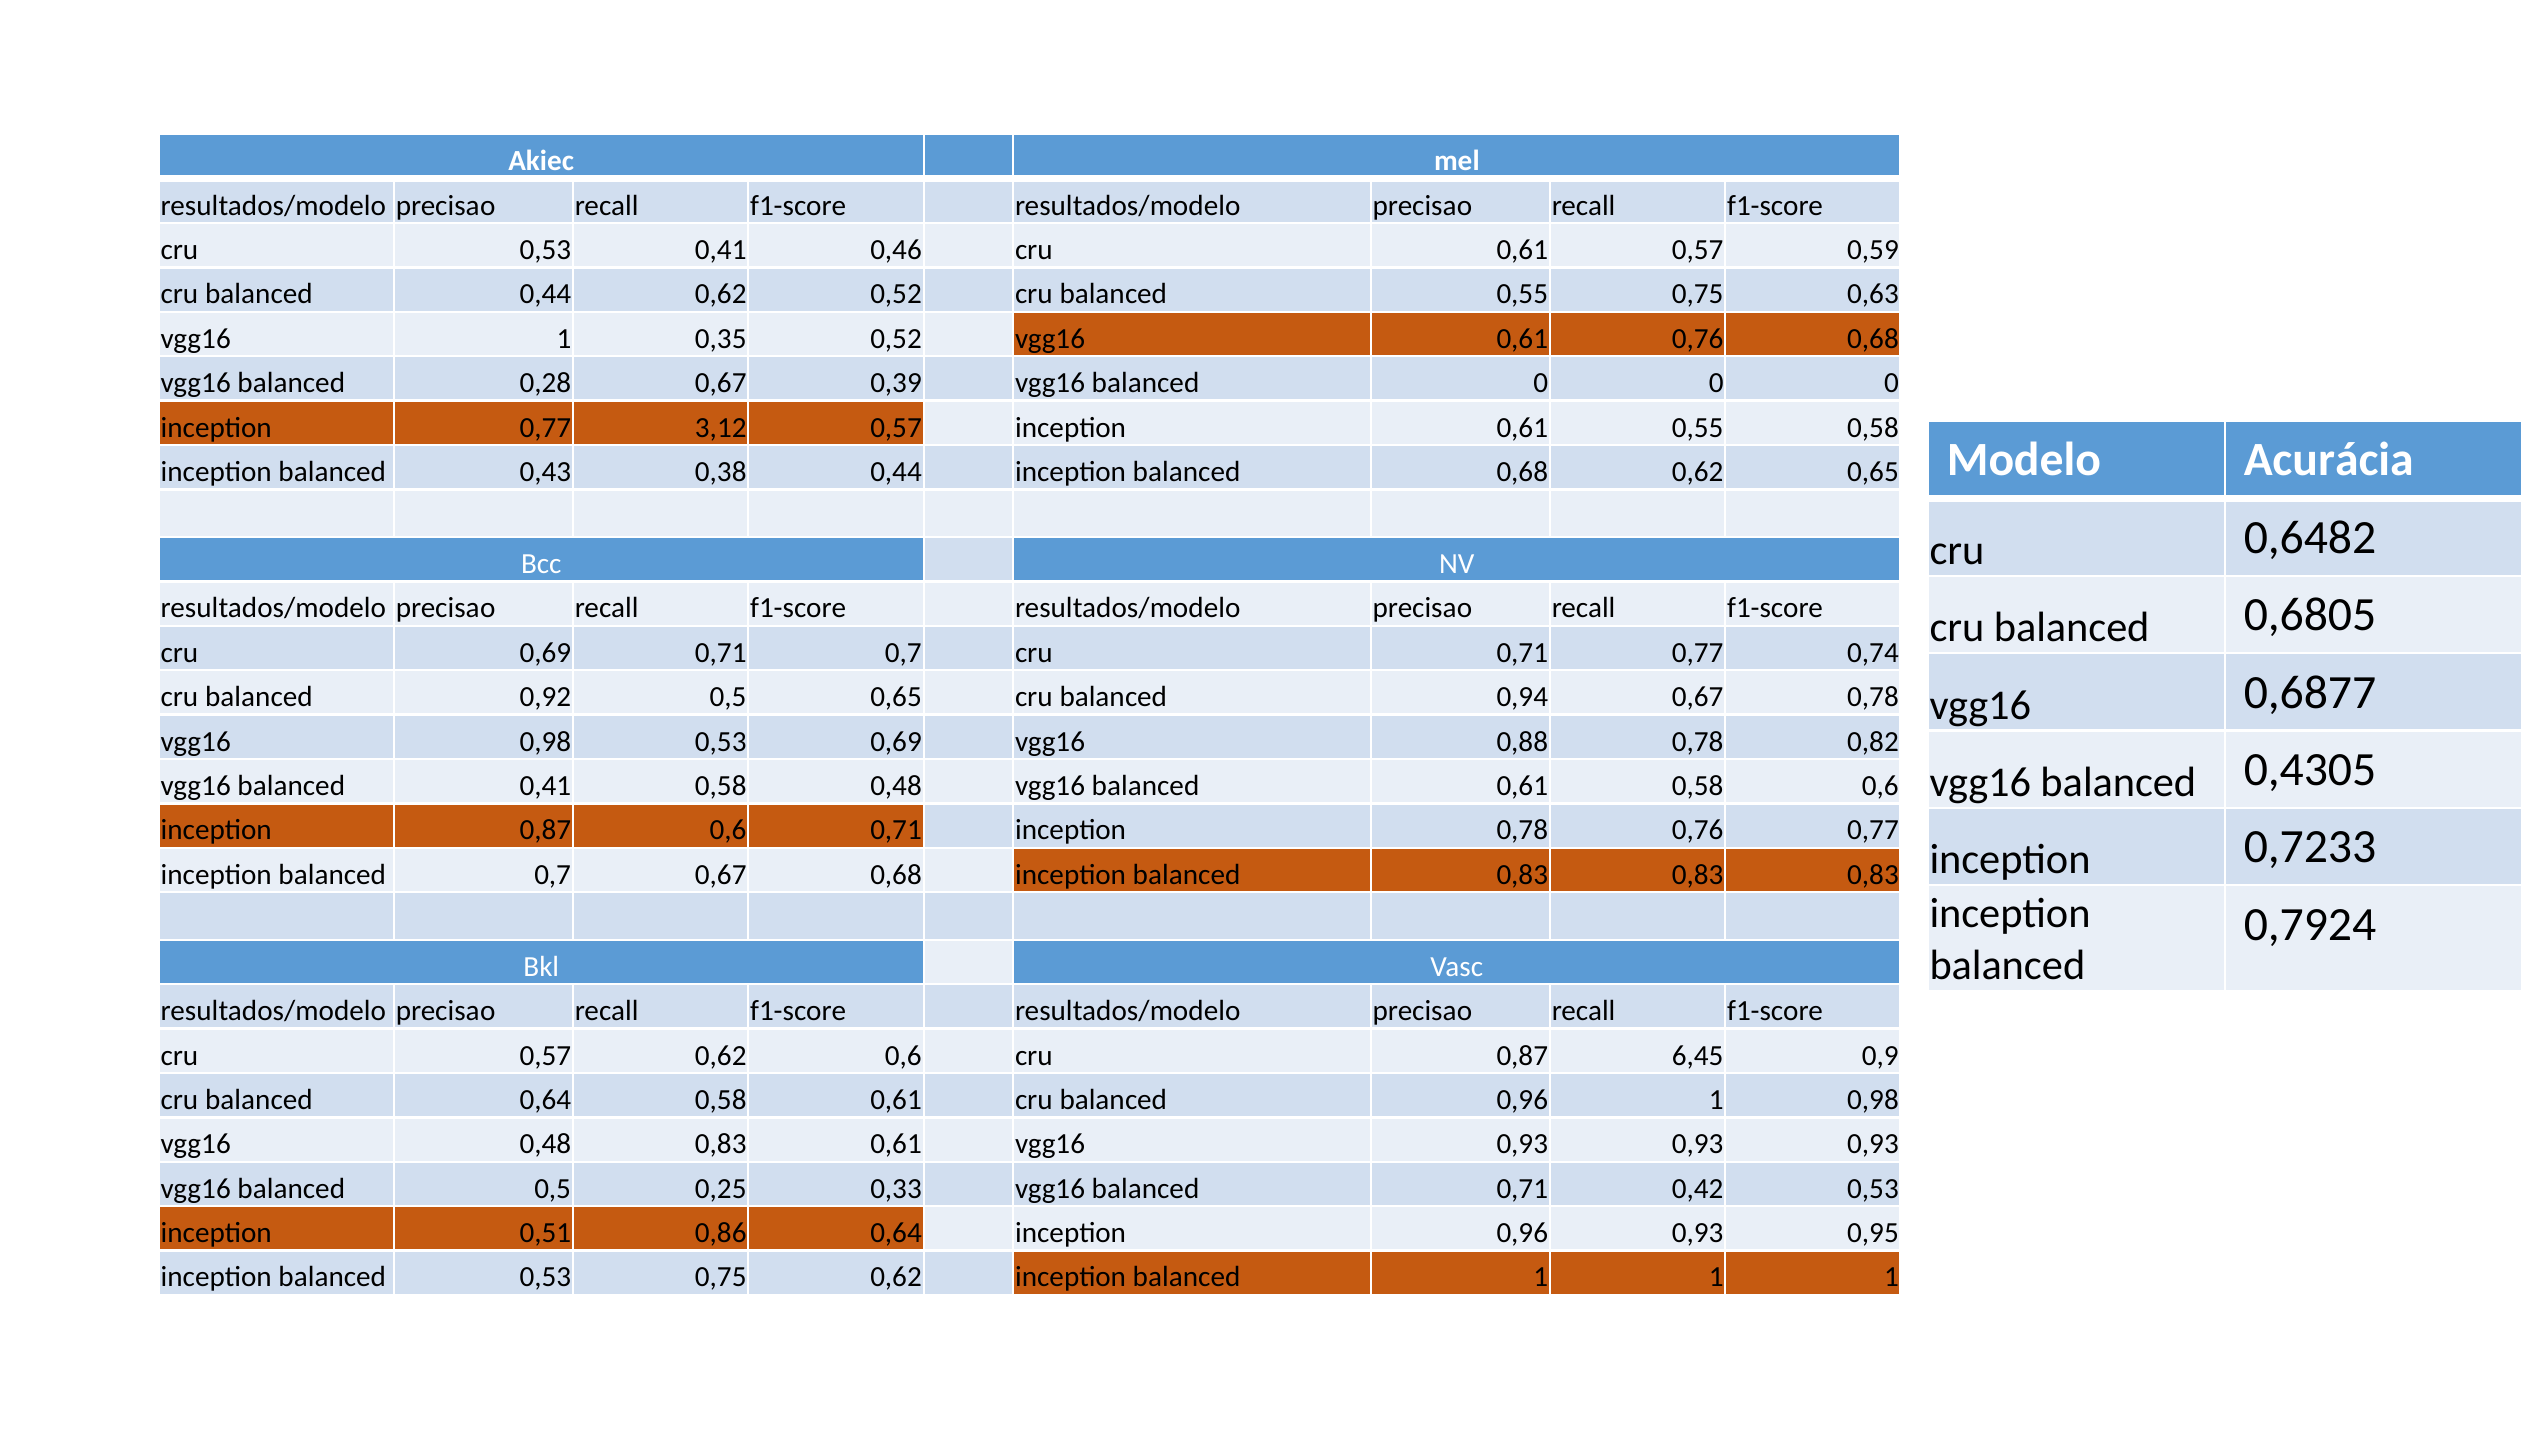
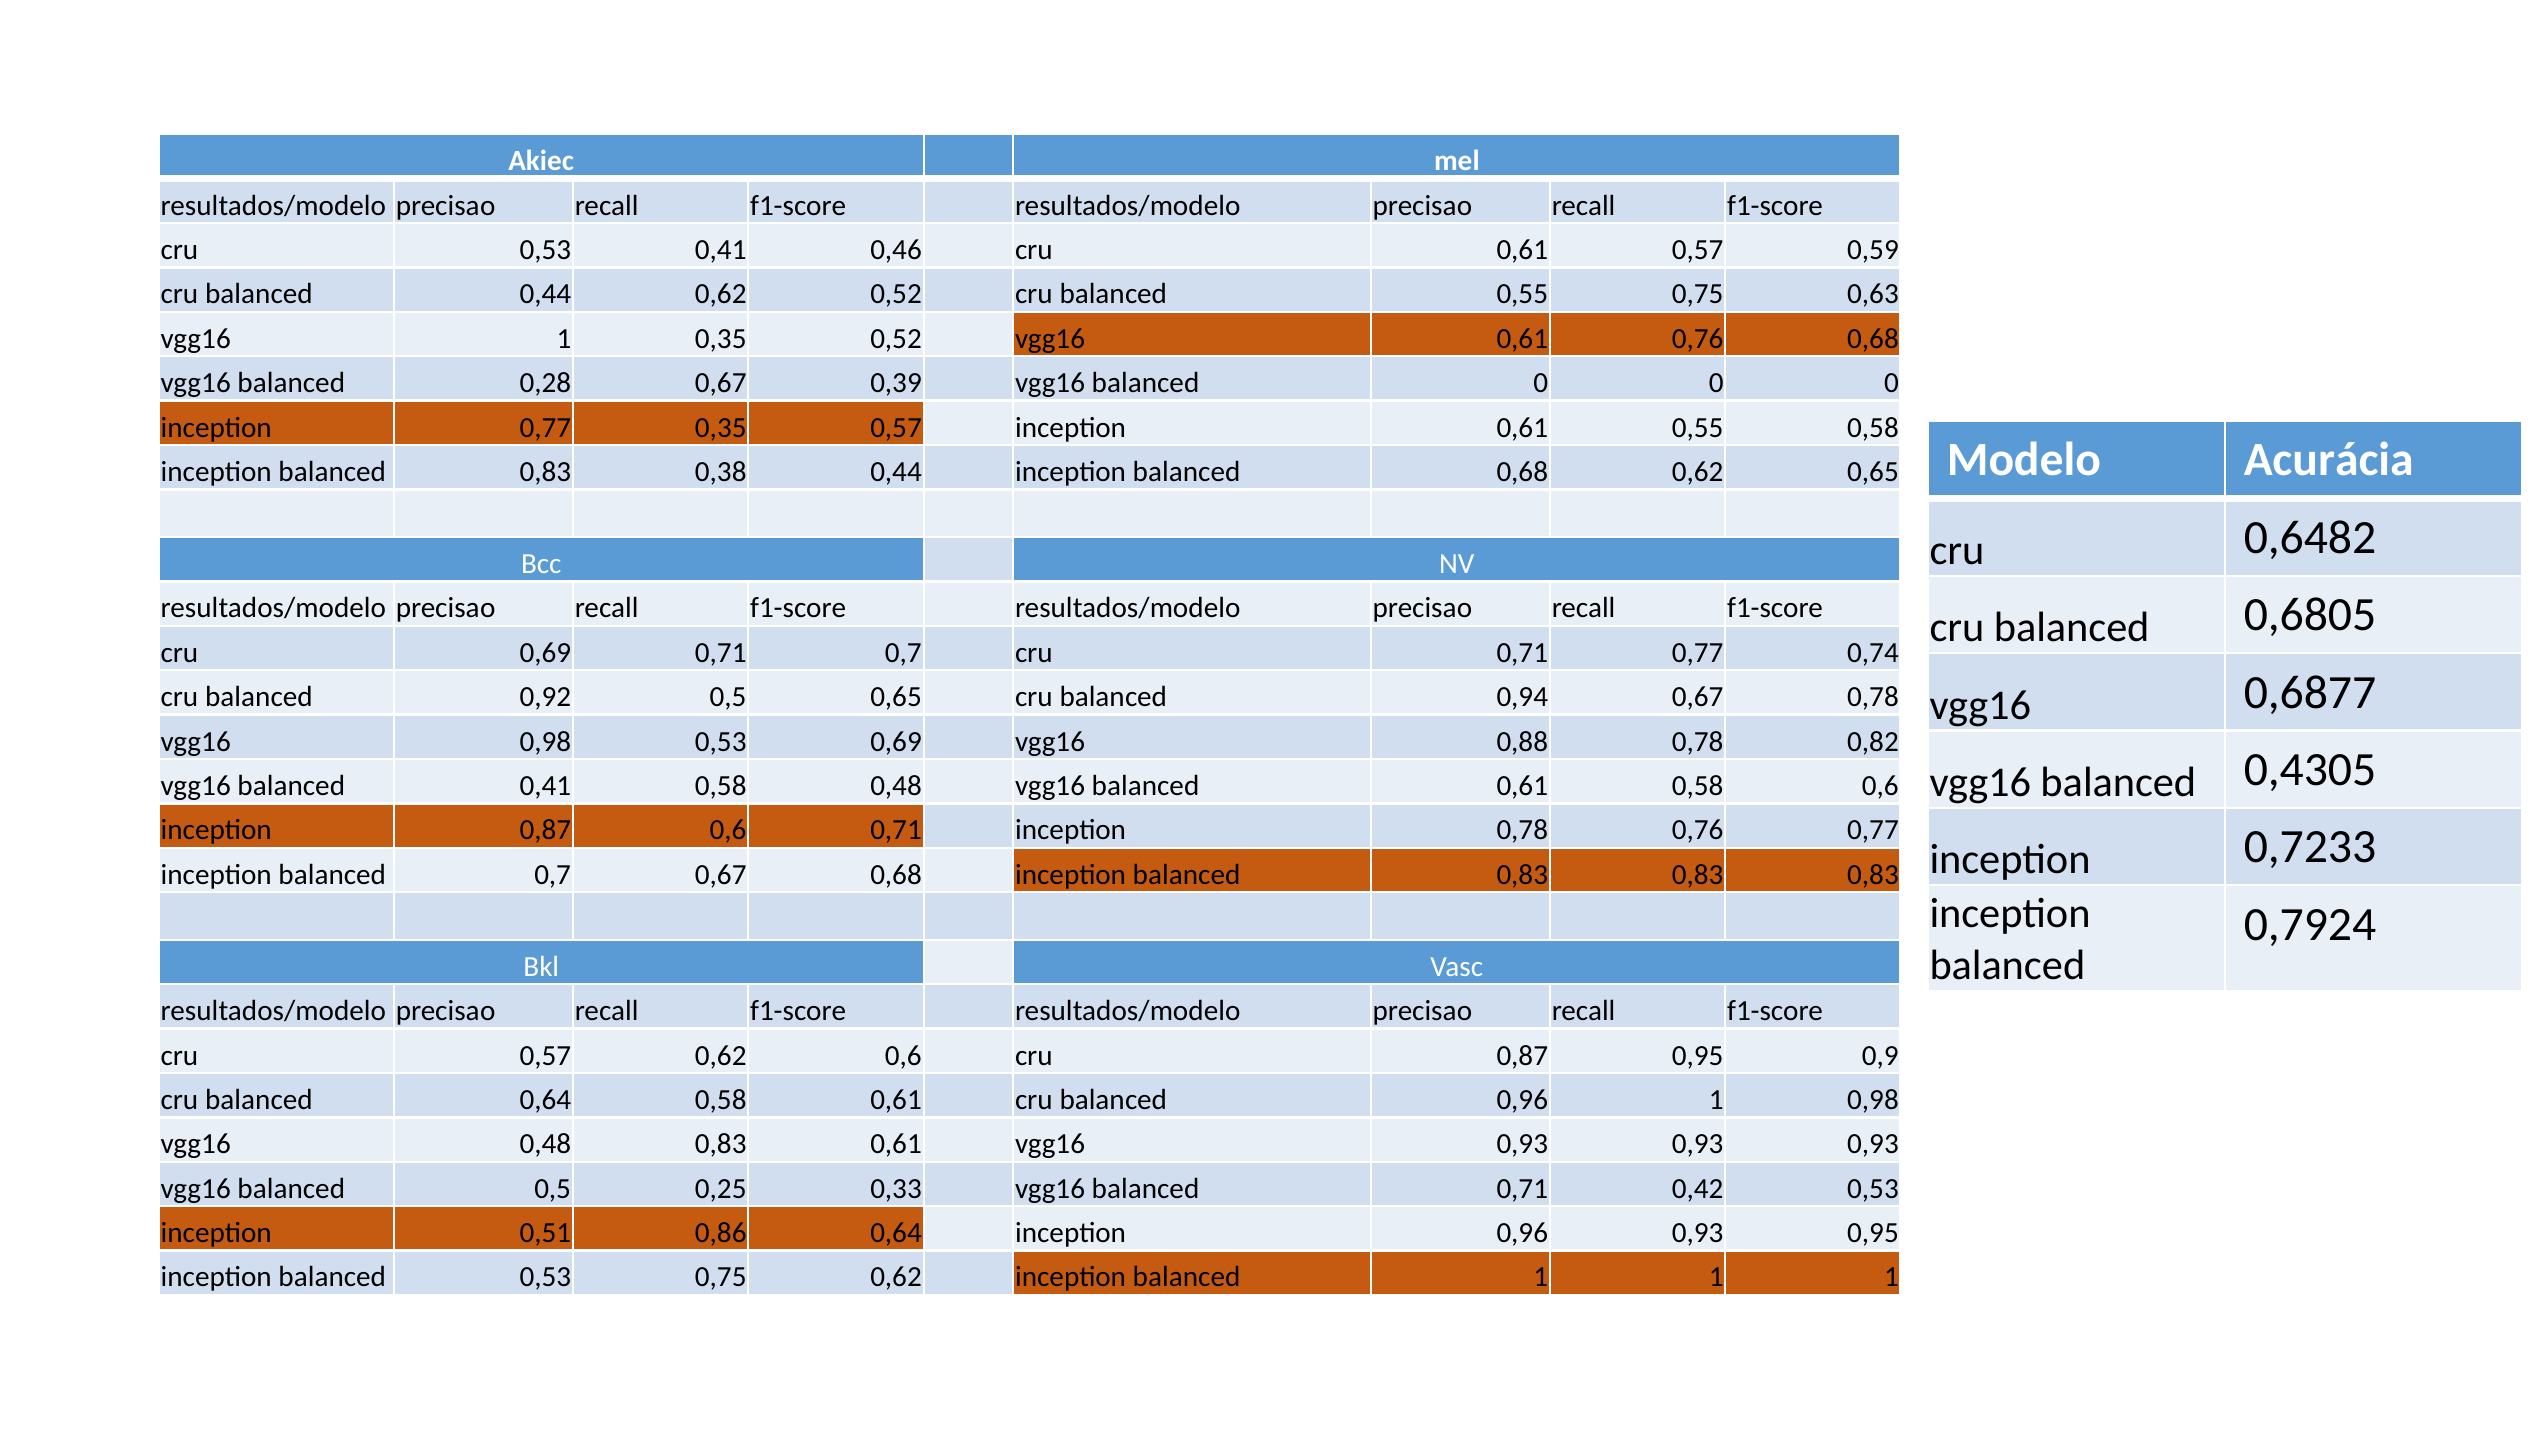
0,77 3,12: 3,12 -> 0,35 (721, 428)
0,43: 0,43 -> 0,83 (545, 472)
0,87 6,45: 6,45 -> 0,95 (1698, 1056)
